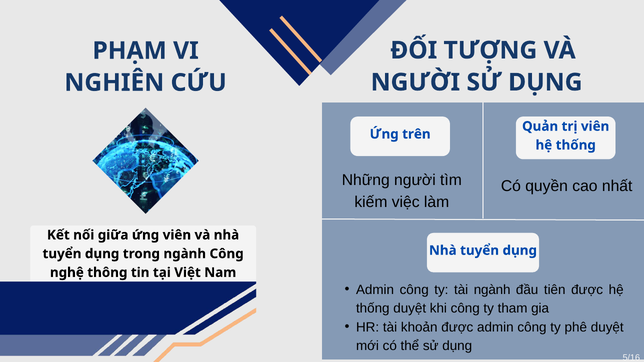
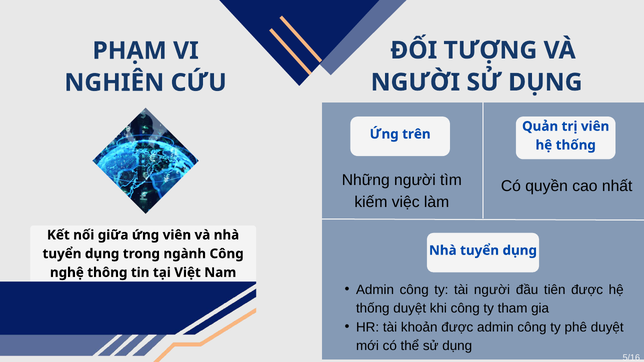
tài ngành: ngành -> người (492, 290)
